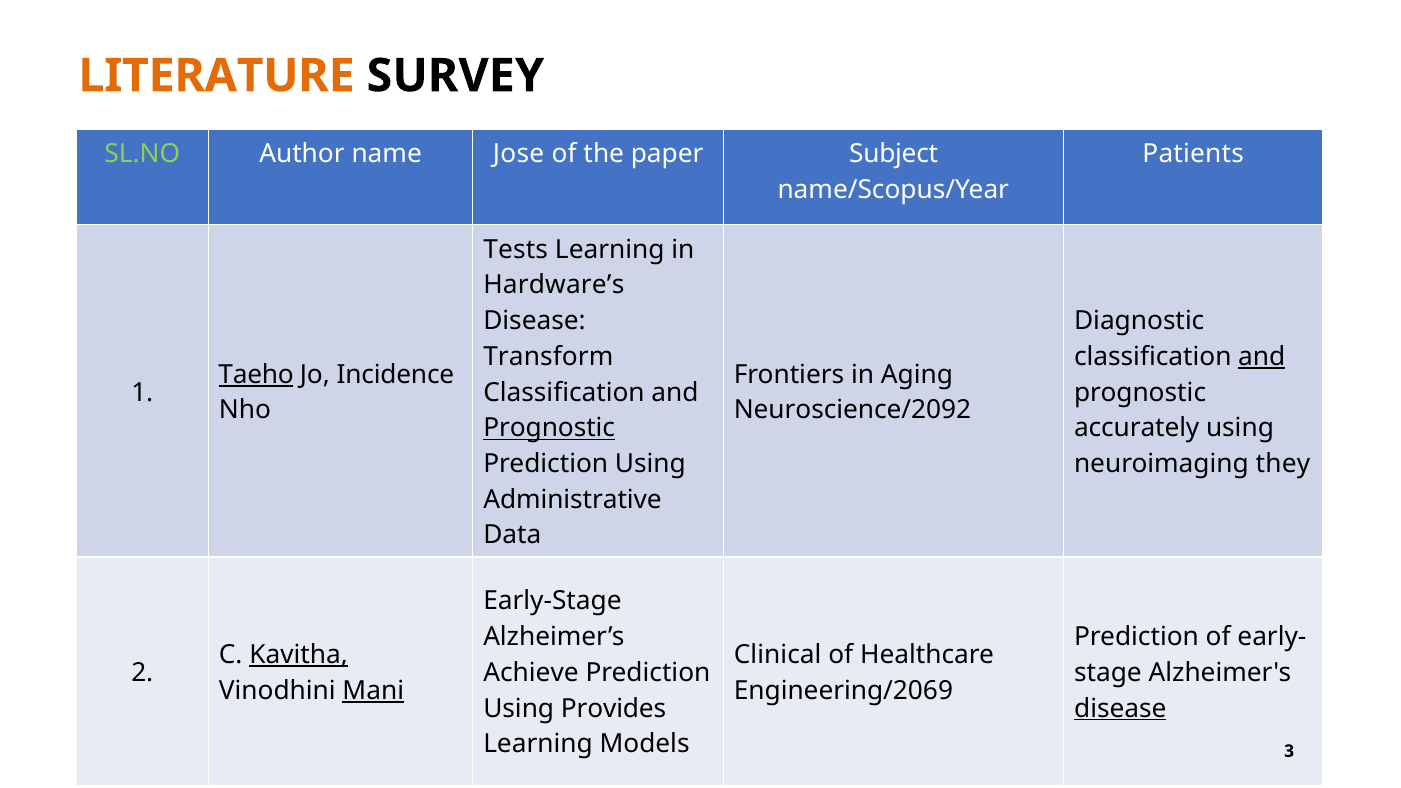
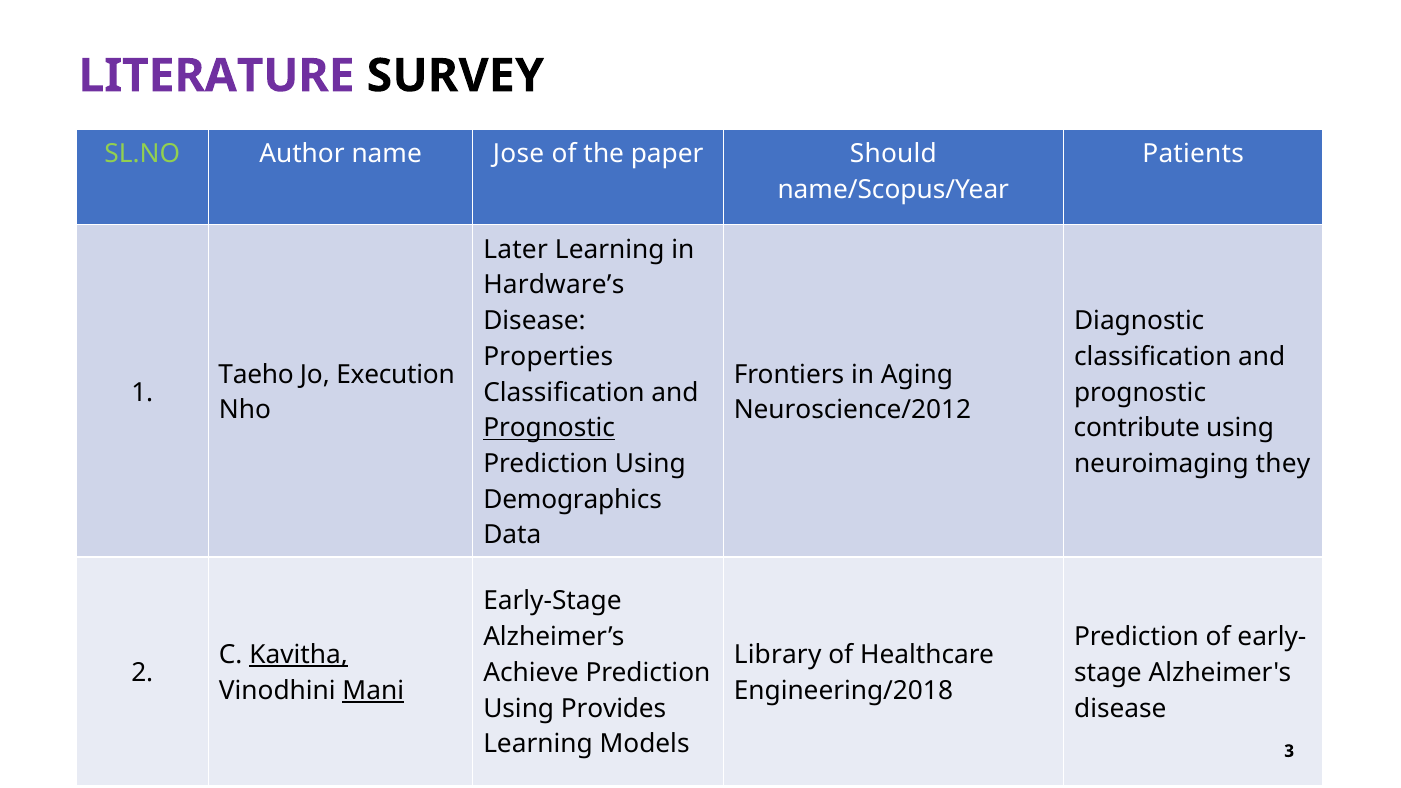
LITERATURE colour: orange -> purple (217, 76)
Subject: Subject -> Should (893, 154)
Tests: Tests -> Later (516, 249)
Transform: Transform -> Properties (548, 357)
and underline: present -> none (1262, 357)
Taeho underline: present -> none (256, 375)
Incidence: Incidence -> Execution (396, 375)
Neuroscience/2092: Neuroscience/2092 -> Neuroscience/2012 (852, 410)
accurately: accurately -> contribute (1137, 428)
Administrative: Administrative -> Demographics (573, 500)
Clinical: Clinical -> Library (778, 655)
Engineering/2069: Engineering/2069 -> Engineering/2018 (843, 691)
disease underline: present -> none (1120, 708)
